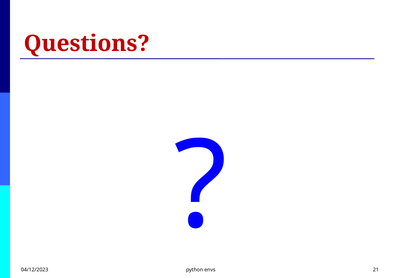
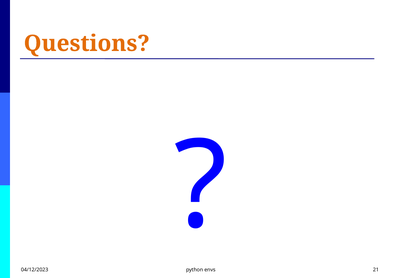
Questions colour: red -> orange (87, 43)
